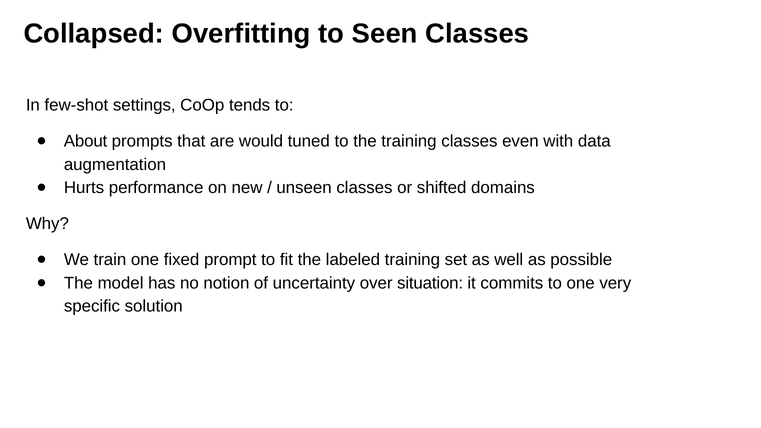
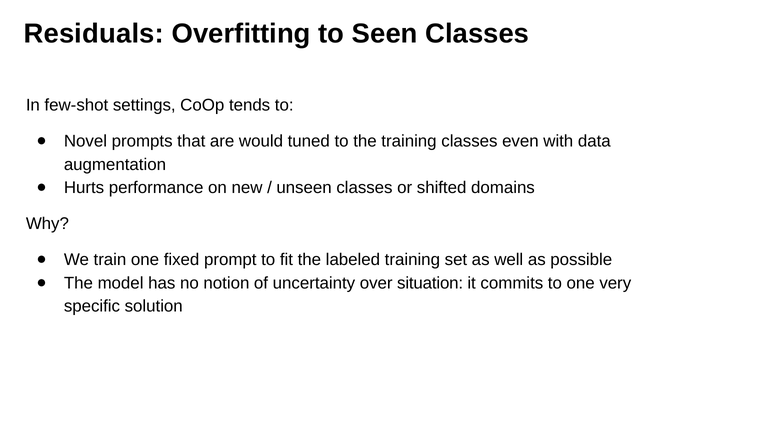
Collapsed: Collapsed -> Residuals (94, 33)
About: About -> Novel (85, 141)
